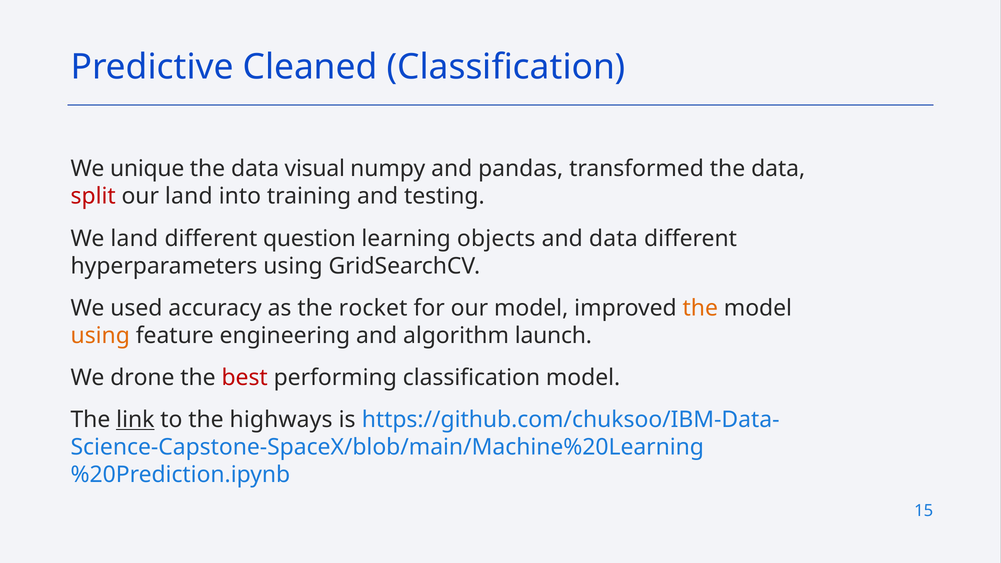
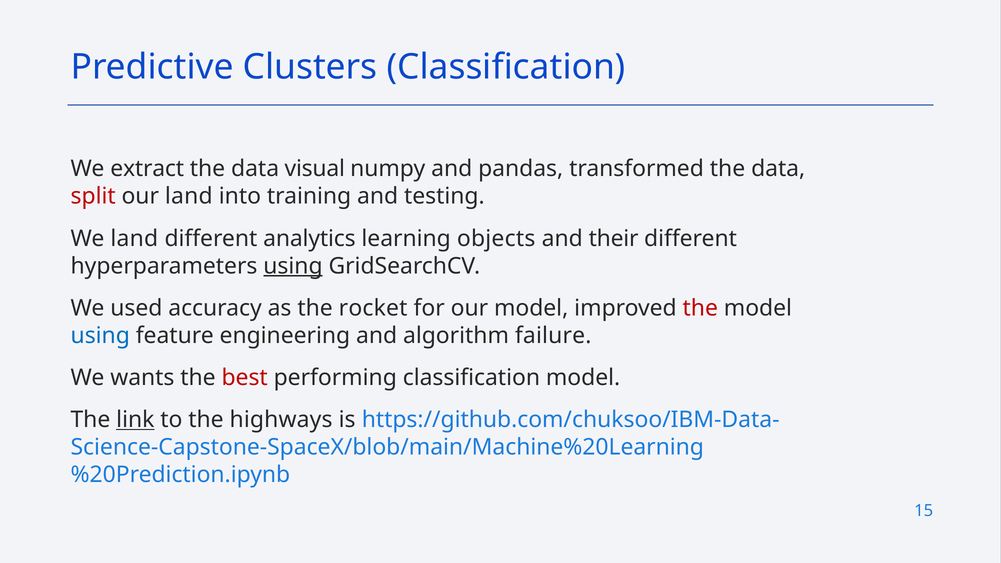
Cleaned: Cleaned -> Clusters (310, 67)
unique: unique -> extract (147, 169)
question: question -> analytics (309, 238)
and data: data -> their (614, 238)
using underline: none -> present (293, 266)
the colour: orange -> red (700, 308)
using colour: orange -> blue (100, 336)
launch: launch -> failure (553, 336)
drone: drone -> wants (142, 378)
